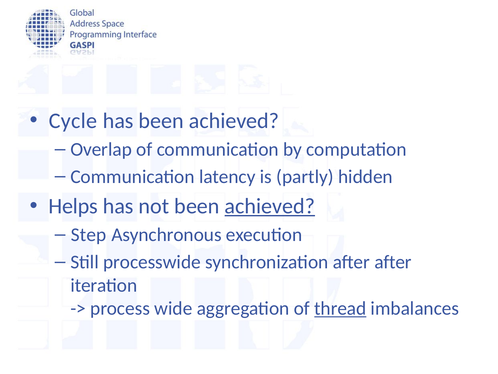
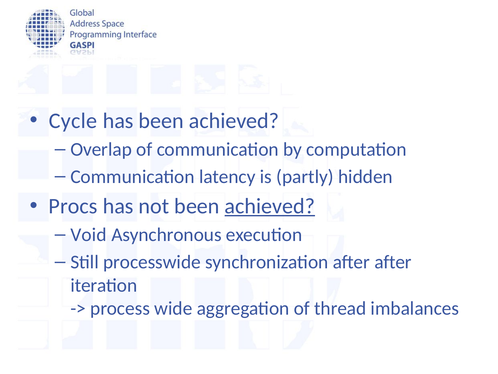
Helps: Helps -> Procs (73, 206)
Step: Step -> Void (89, 235)
thread underline: present -> none (340, 308)
